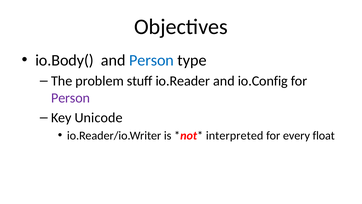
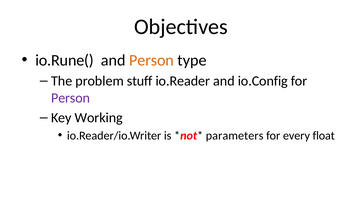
io.Body(: io.Body( -> io.Rune( (65, 60)
Person colour: blue -> orange (152, 60)
Unicode: Unicode -> Working (99, 117)
interpreted: interpreted -> parameters (235, 135)
